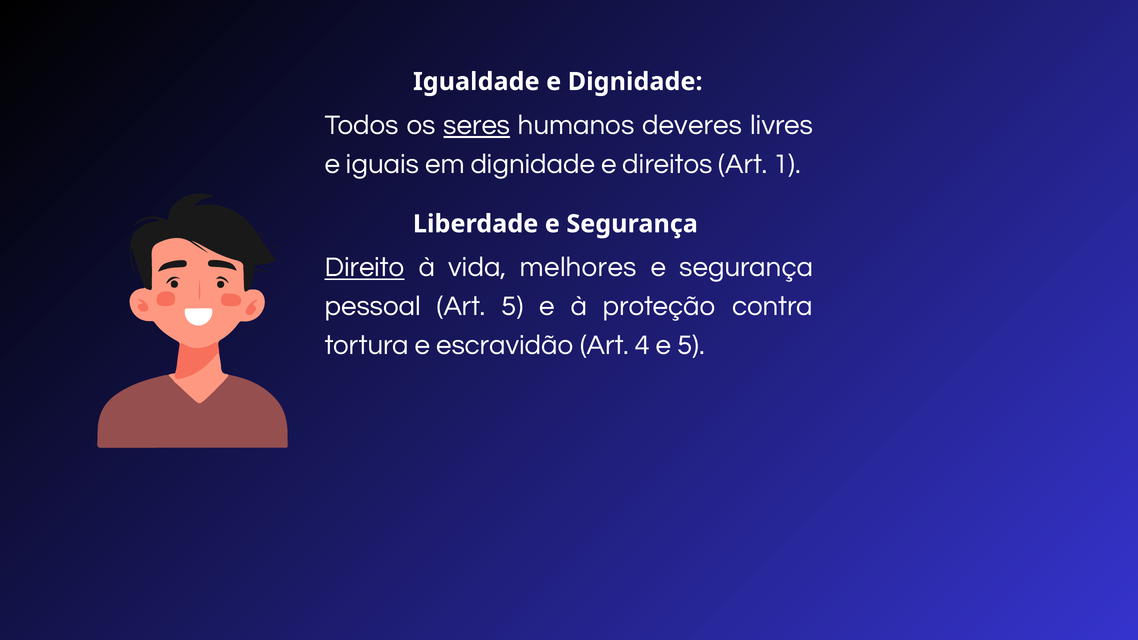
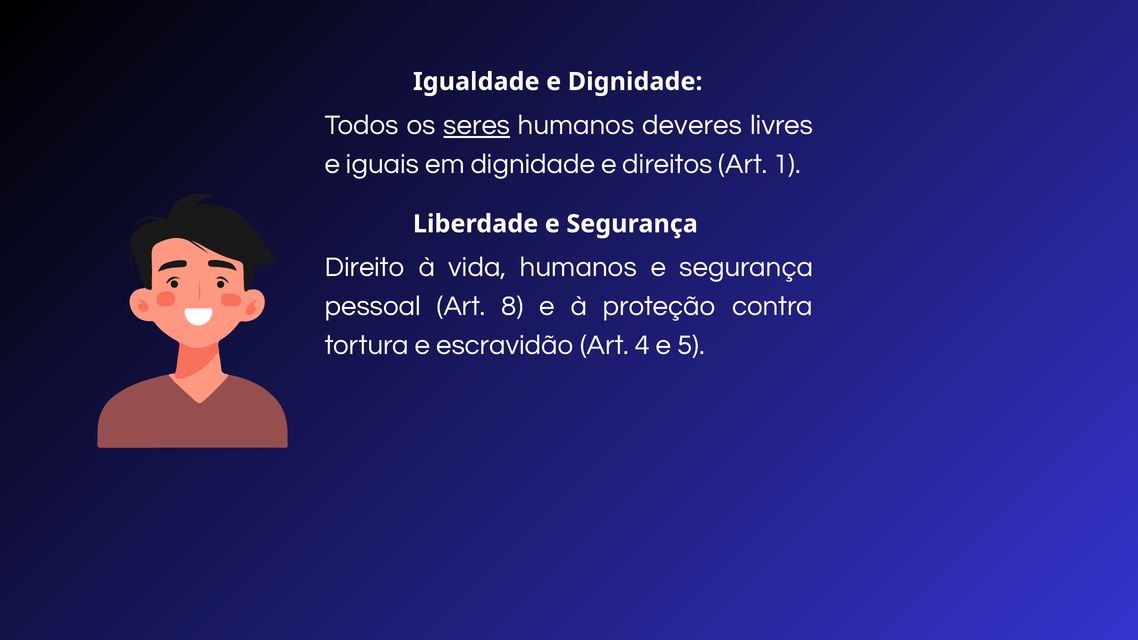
Direito underline: present -> none (365, 267)
vida melhores: melhores -> humanos (578, 267)
Art 5: 5 -> 8 (512, 306)
